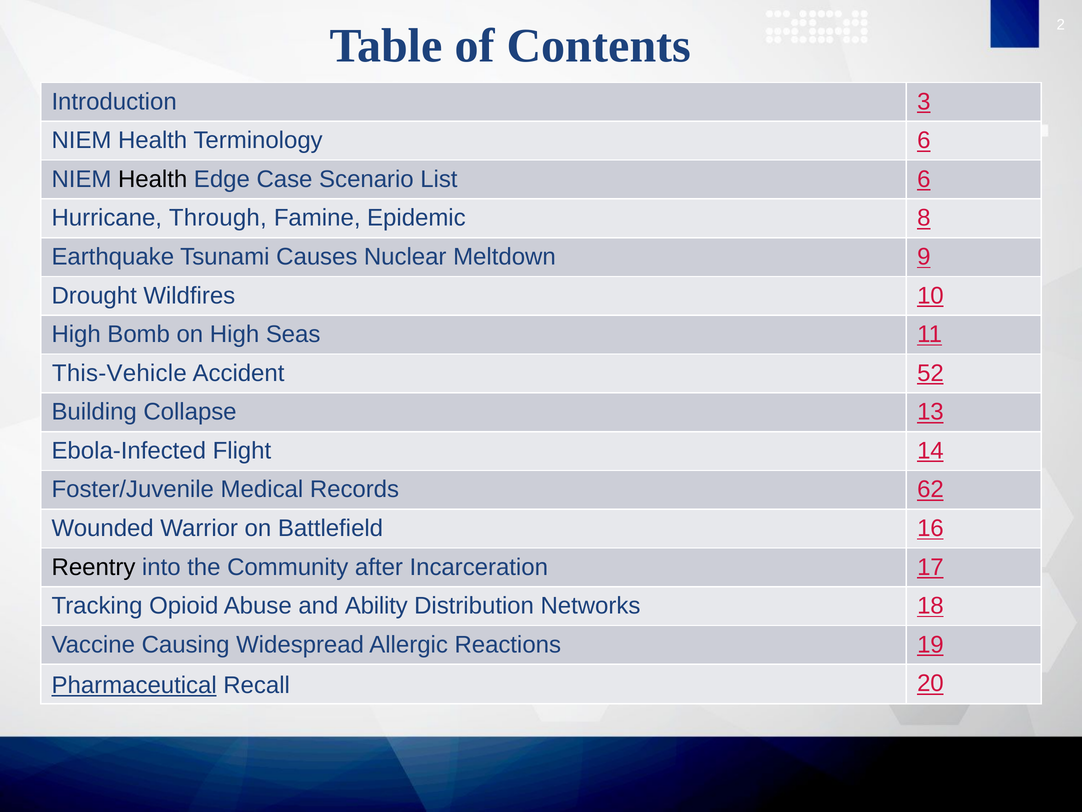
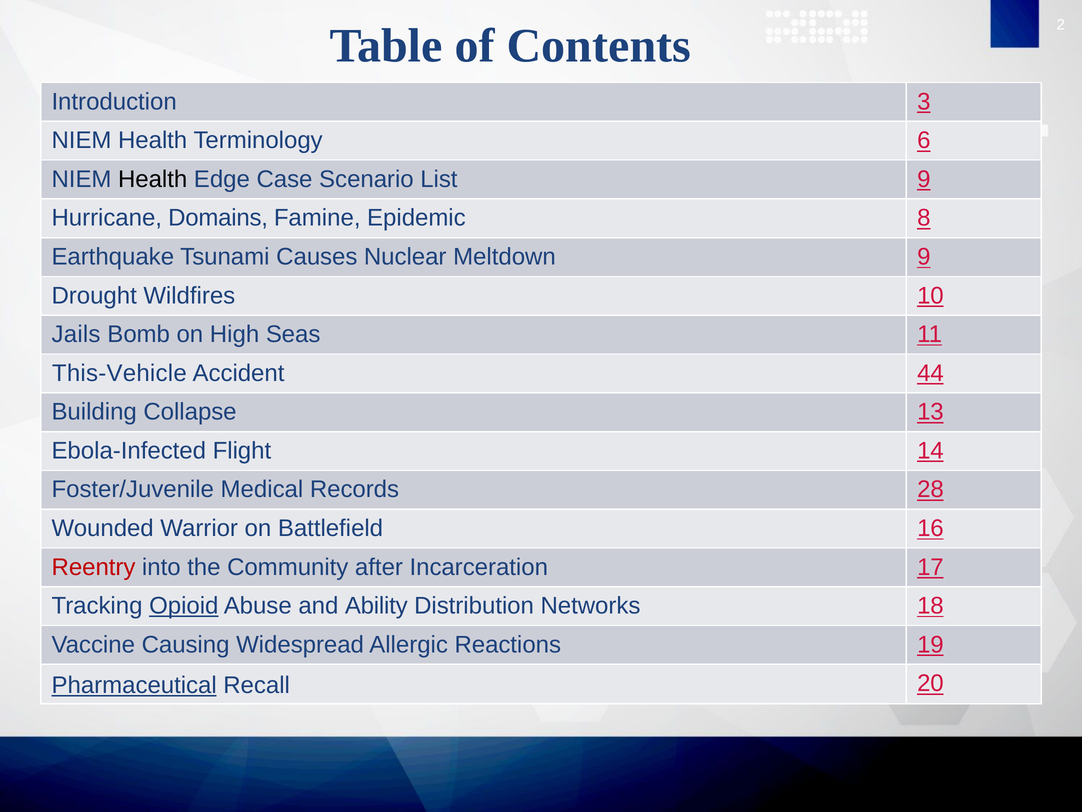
List 6: 6 -> 9 (924, 179)
Through: Through -> Domains (218, 218)
High: High -> Jails (76, 334)
52: 52 -> 44 (930, 373)
62: 62 -> 28 (930, 489)
Reentry colour: black -> red (94, 567)
Opioid underline: none -> present (184, 606)
